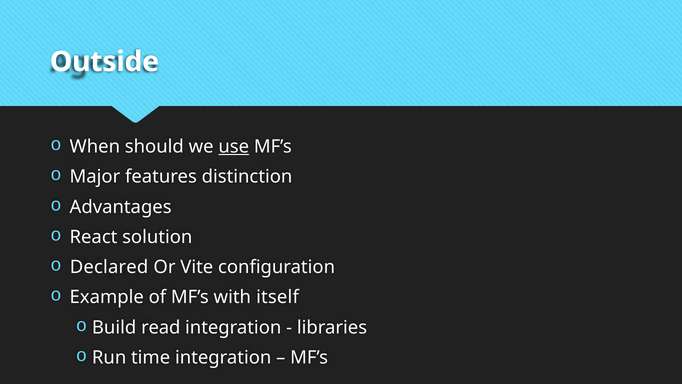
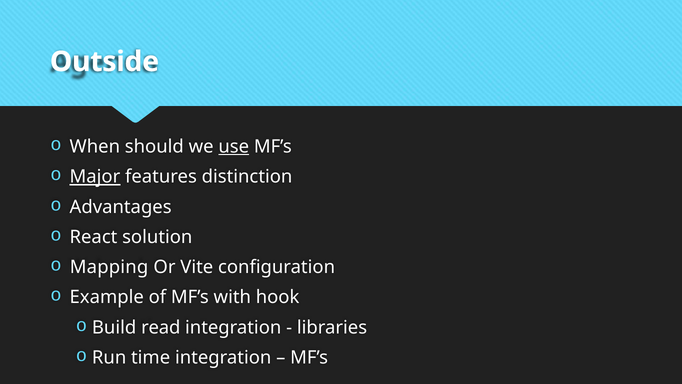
Major underline: none -> present (95, 177)
Declared: Declared -> Mapping (109, 267)
itself: itself -> hook (278, 297)
